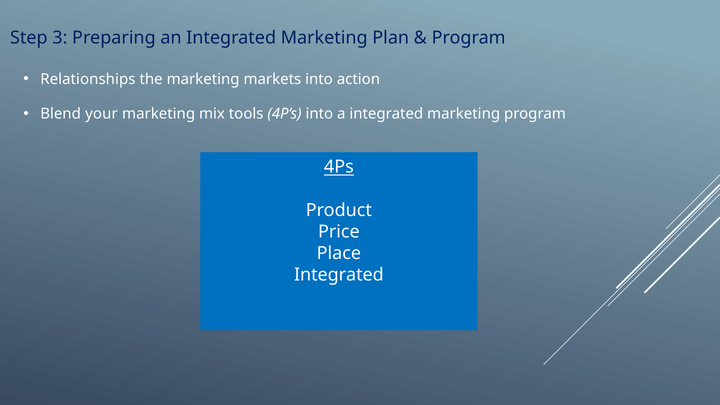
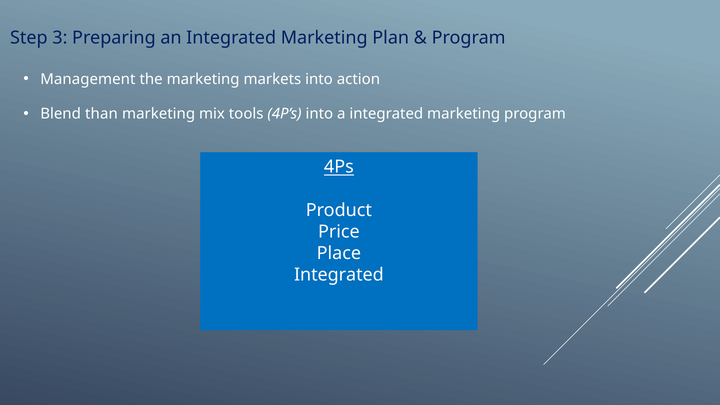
Relationships: Relationships -> Management (88, 79)
your: your -> than (101, 114)
